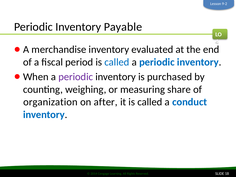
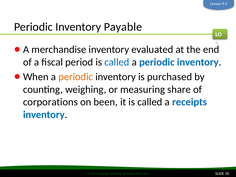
periodic colour: purple -> orange (76, 77)
organization: organization -> corporations (50, 102)
after: after -> been (106, 102)
conduct: conduct -> receipts (190, 102)
